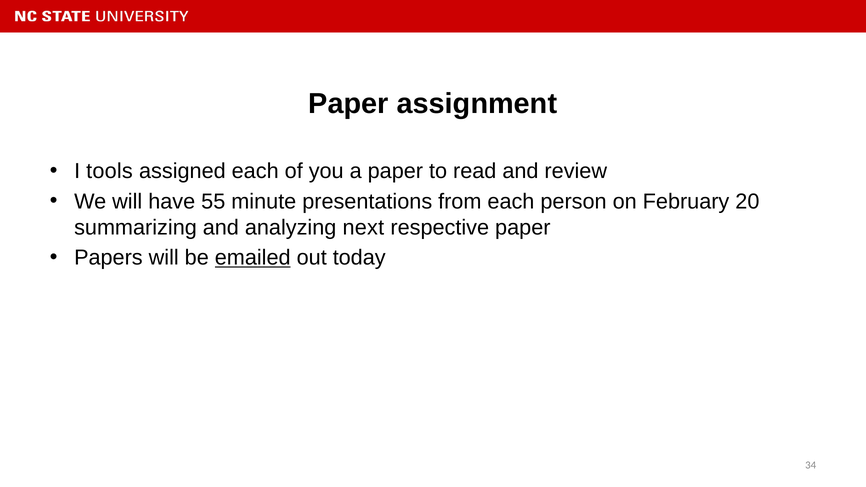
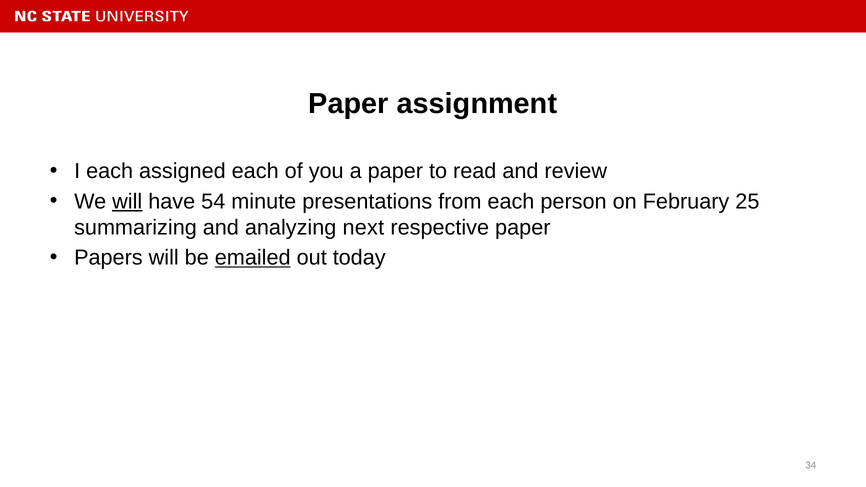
I tools: tools -> each (110, 171)
will underline: none -> present (127, 202)
55: 55 -> 54 (213, 202)
20: 20 -> 25 (747, 202)
